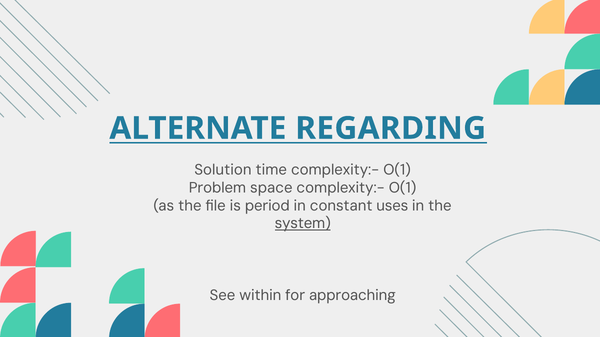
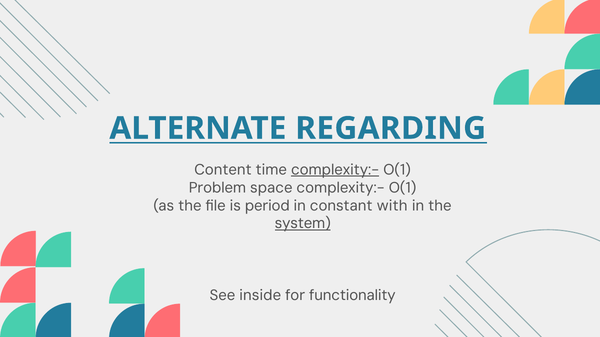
Solution: Solution -> Content (223, 170)
complexity:- underline: none -> present (335, 170)
uses: uses -> with (392, 206)
within: within -> inside (260, 296)
approaching: approaching -> functionality (352, 296)
